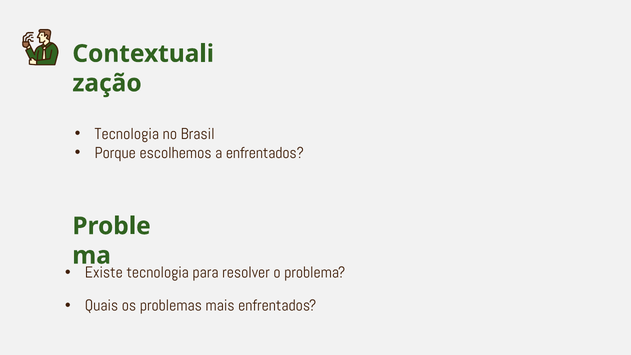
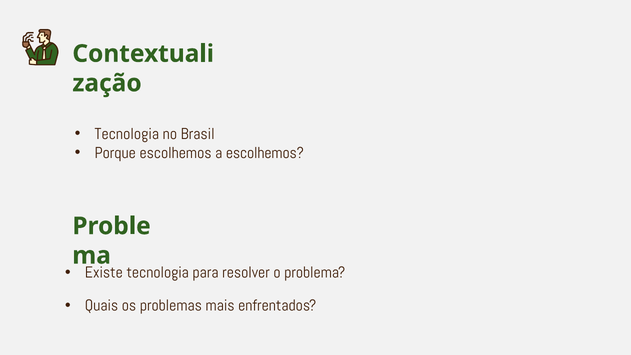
a enfrentados: enfrentados -> escolhemos (265, 153)
